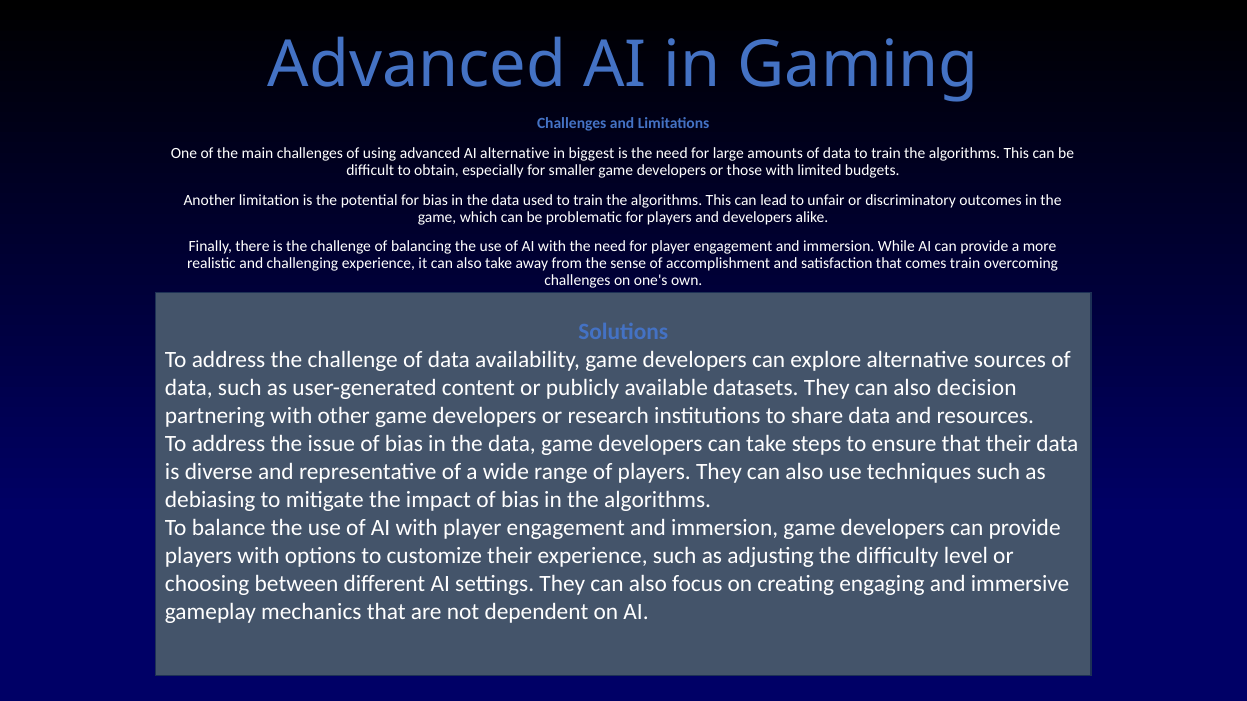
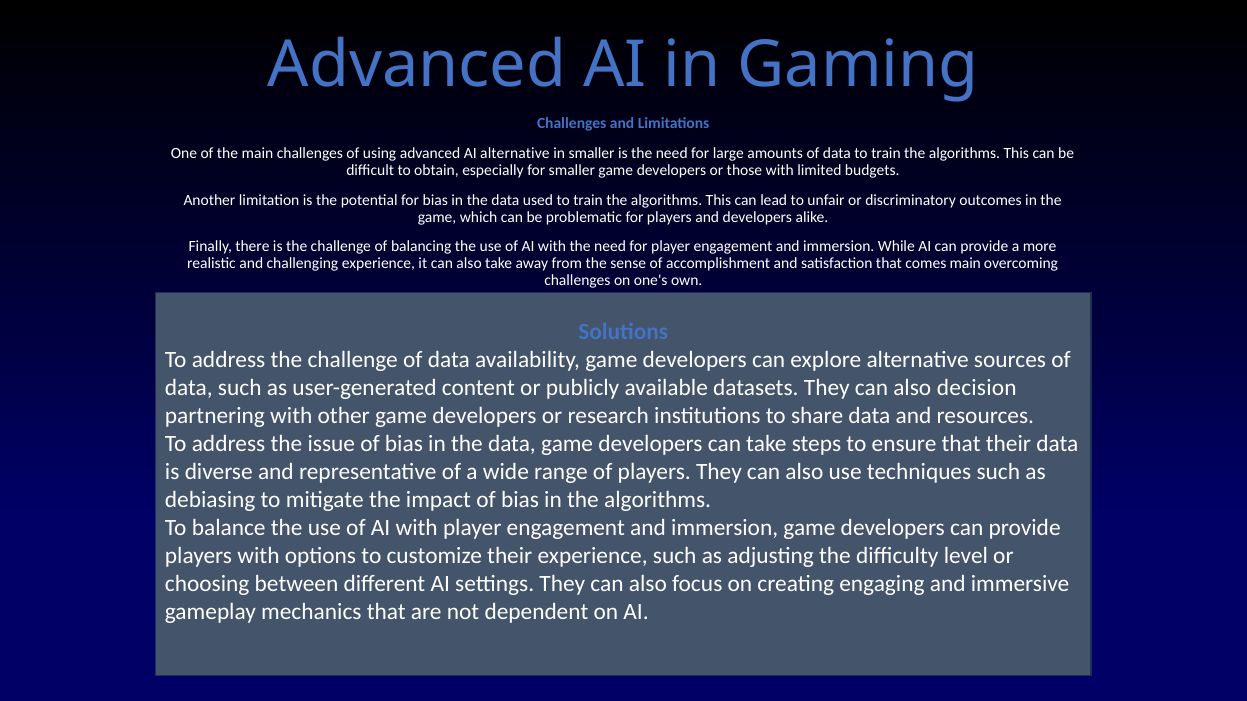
in biggest: biggest -> smaller (592, 154)
comes train: train -> main (965, 264)
